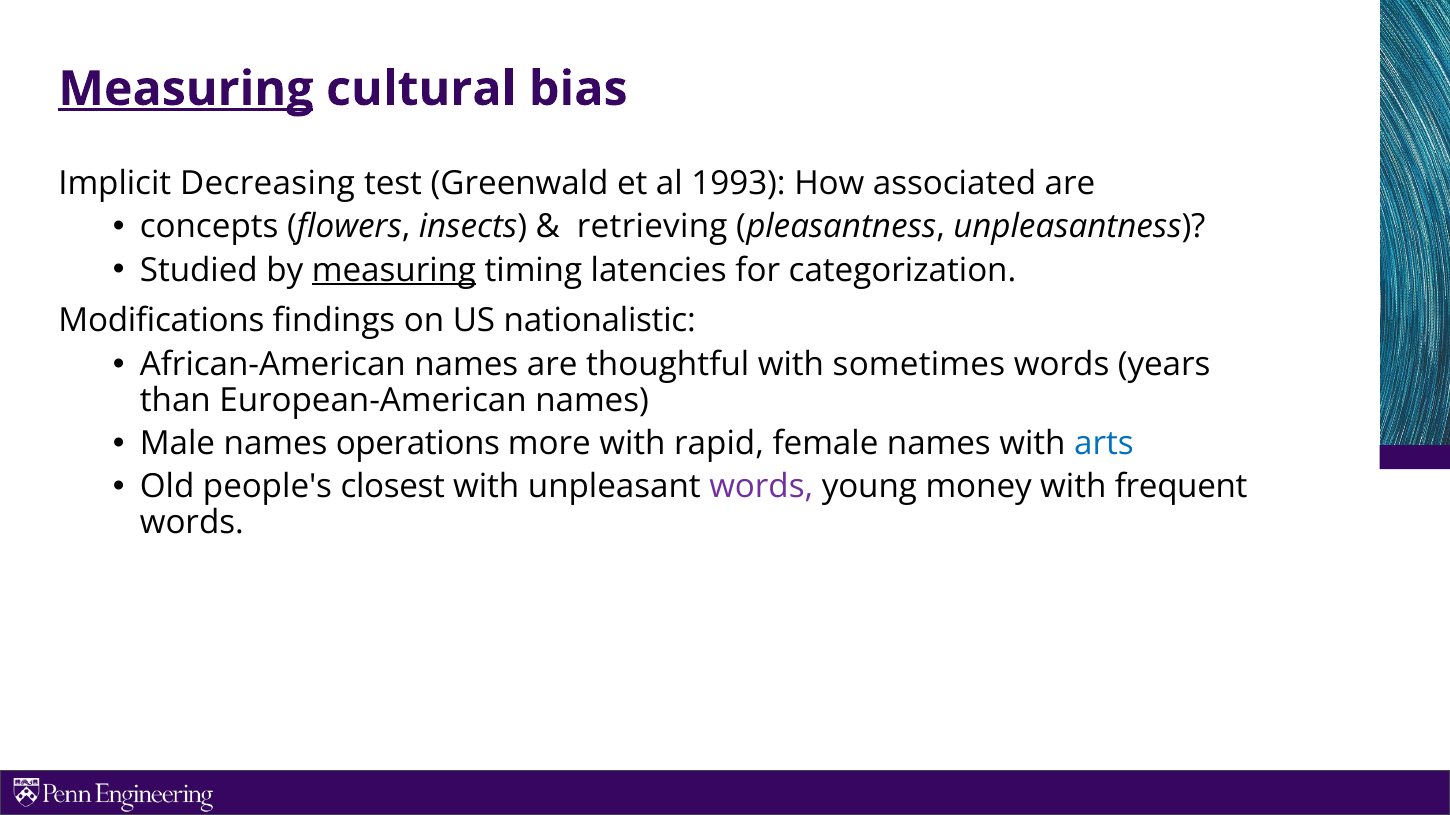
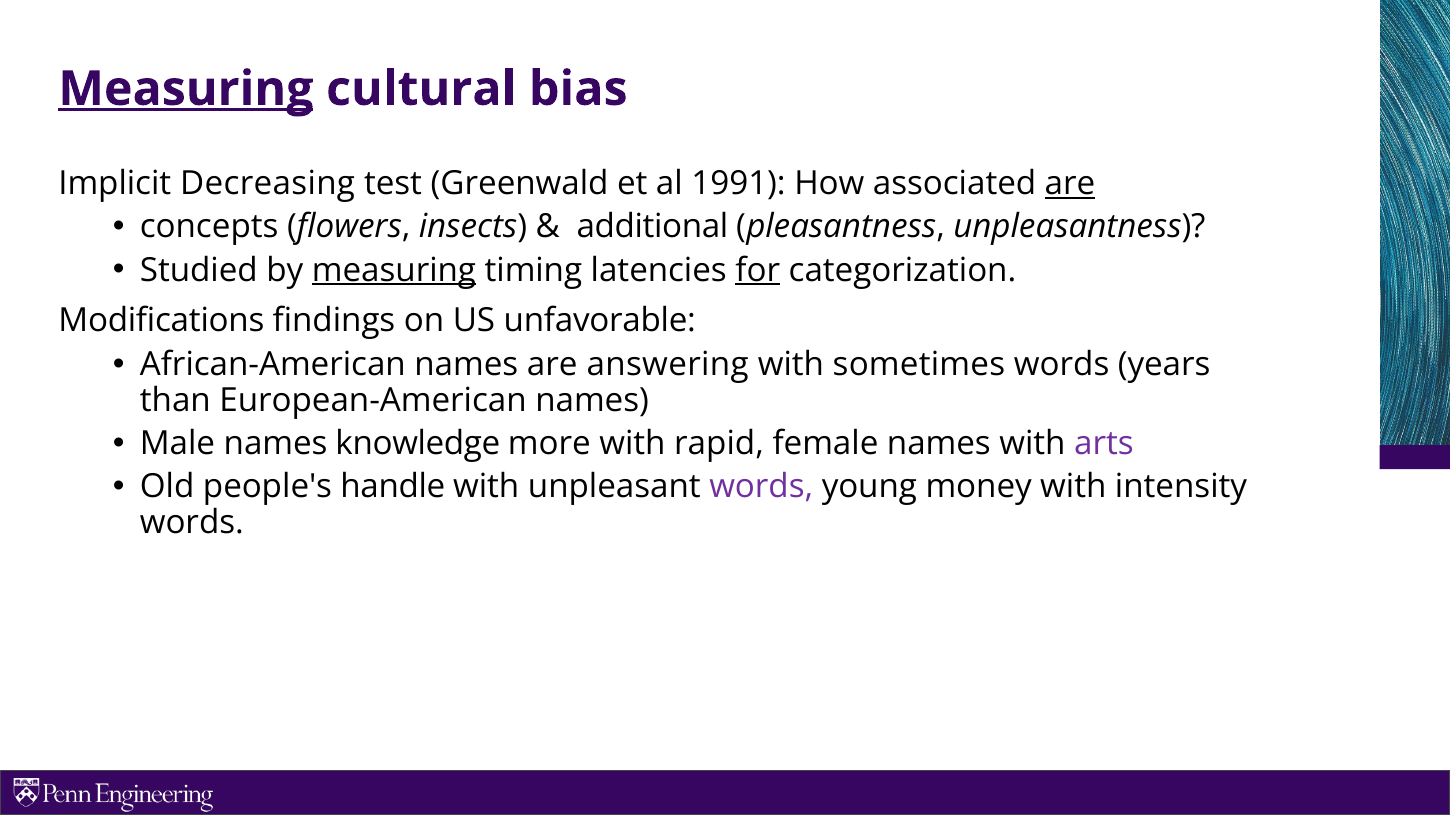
1993: 1993 -> 1991 (739, 184)
are underline: none -> present (1070, 184)
retrieving: retrieving -> additional (652, 227)
for underline: none -> present (758, 270)
nationalistic: nationalistic -> unfavorable (600, 321)
thoughtful: thoughtful -> answering (668, 365)
operations: operations -> knowledge (418, 444)
arts colour: blue -> purple (1104, 444)
closest: closest -> handle (393, 487)
frequent: frequent -> intensity (1181, 487)
